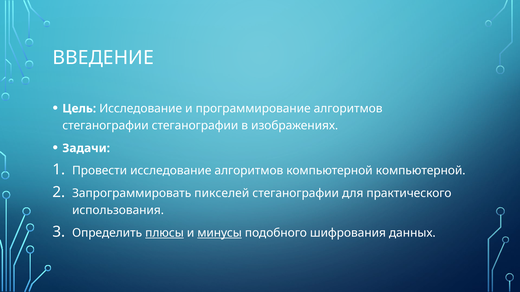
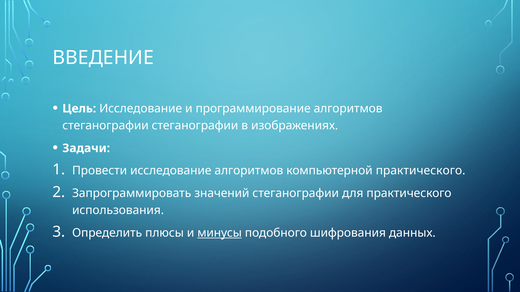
компьютерной компьютерной: компьютерной -> практического (421, 171)
пикселей: пикселей -> значений (222, 194)
плюсы underline: present -> none (165, 233)
